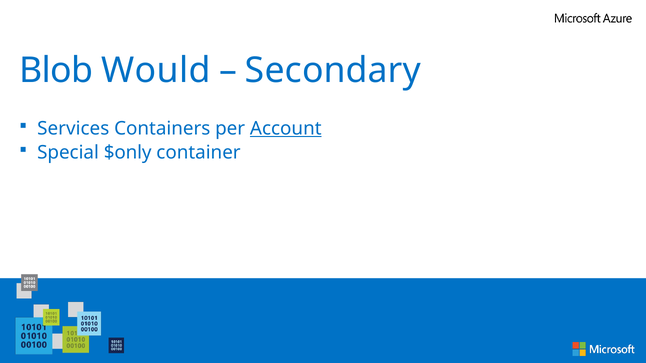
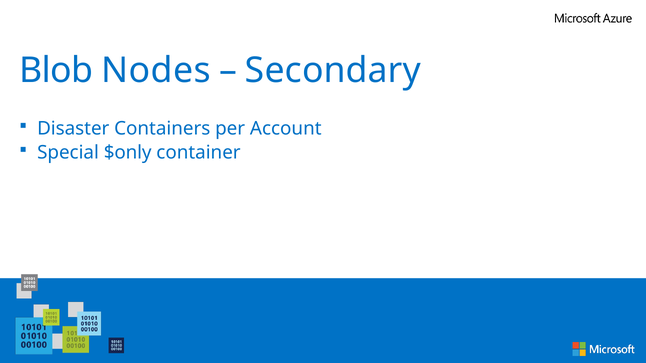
Would: Would -> Nodes (156, 71)
Services: Services -> Disaster (73, 129)
Account underline: present -> none (286, 129)
